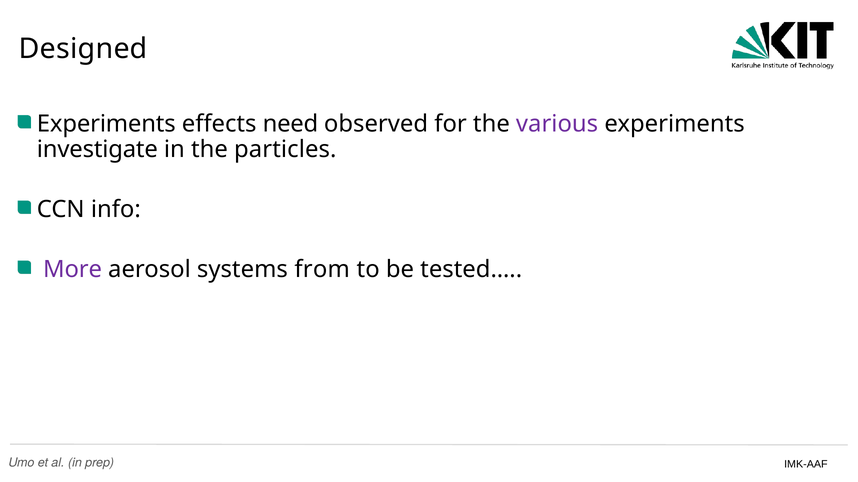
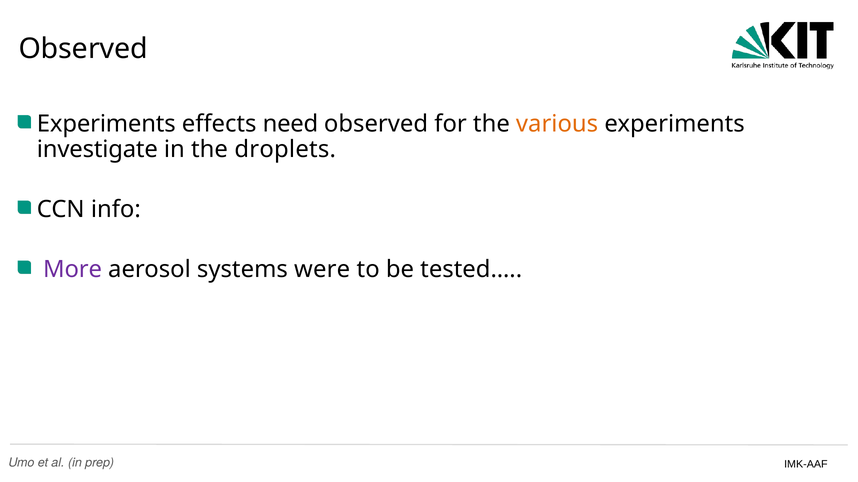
Designed: Designed -> Observed (83, 49)
various colour: purple -> orange (557, 124)
particles: particles -> droplets (285, 150)
from: from -> were (322, 270)
